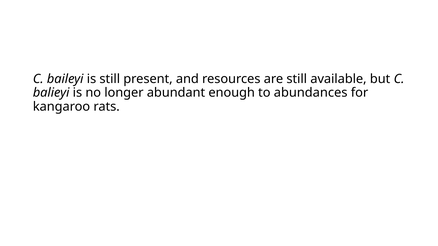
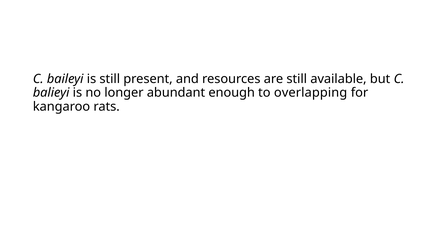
abundances: abundances -> overlapping (311, 93)
